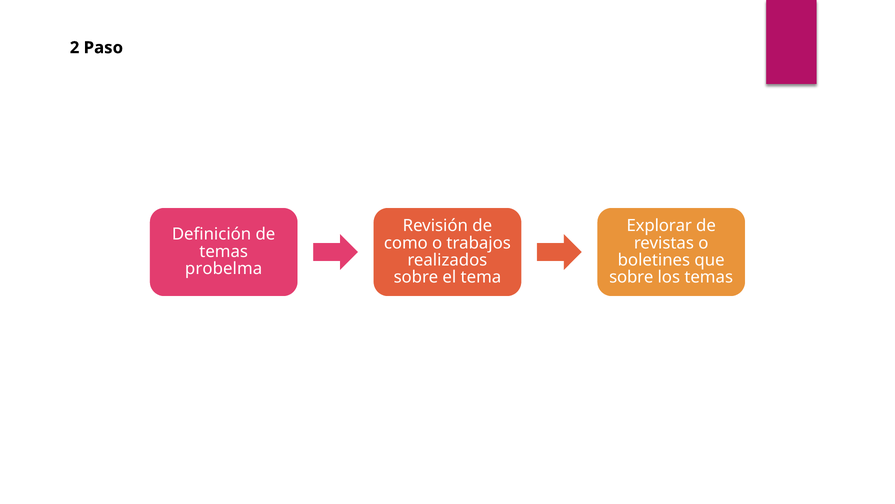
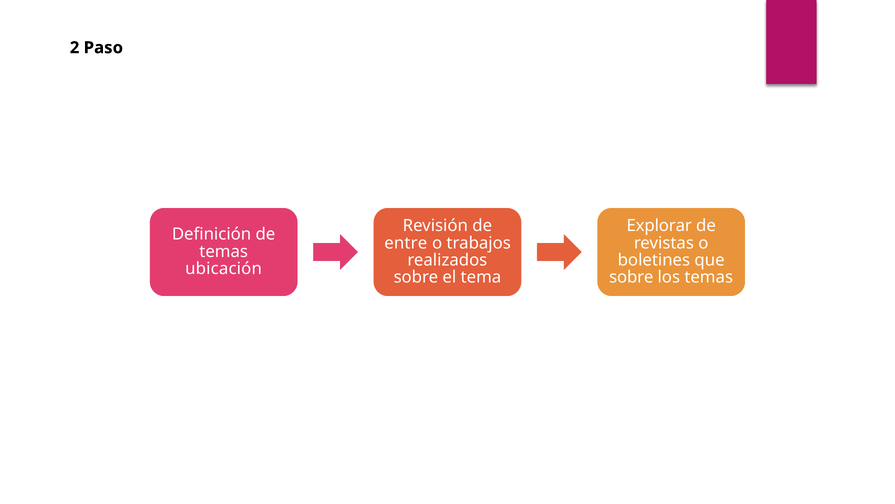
como: como -> entre (406, 243)
probelma: probelma -> ubicación (224, 268)
